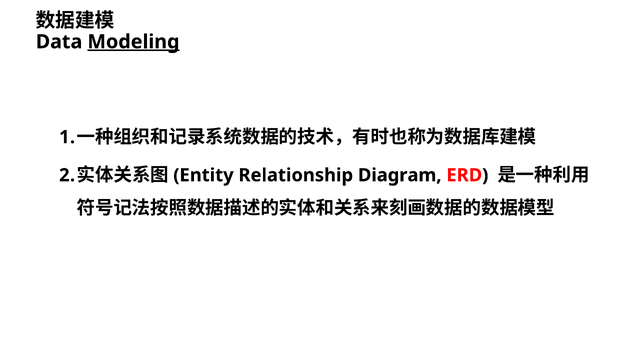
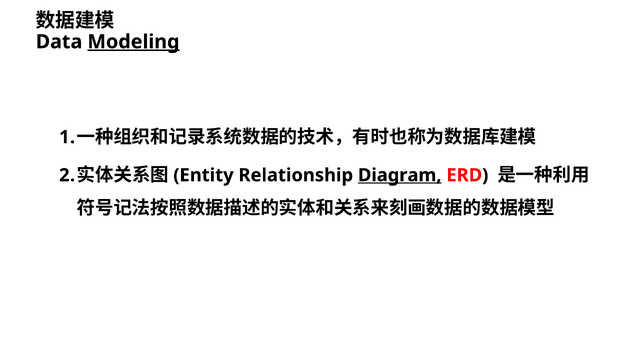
Diagram underline: none -> present (400, 175)
